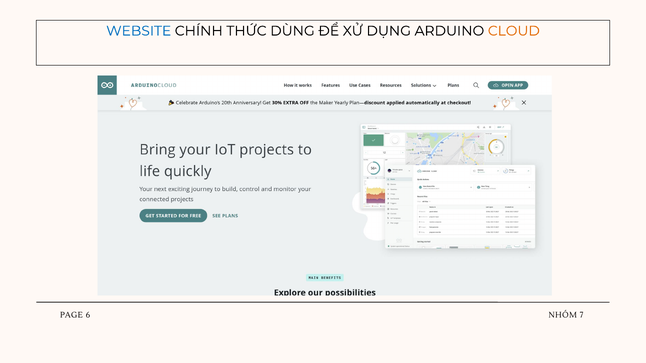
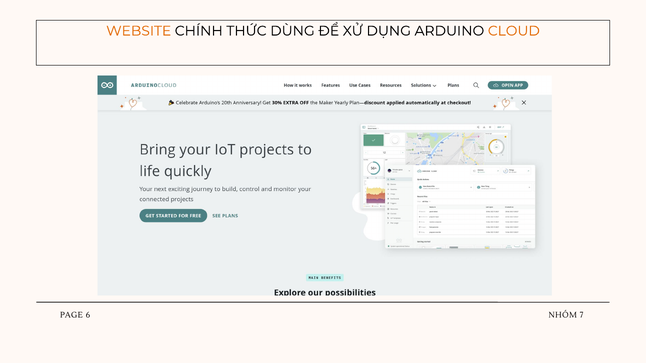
WEBSITE colour: blue -> orange (139, 31)
